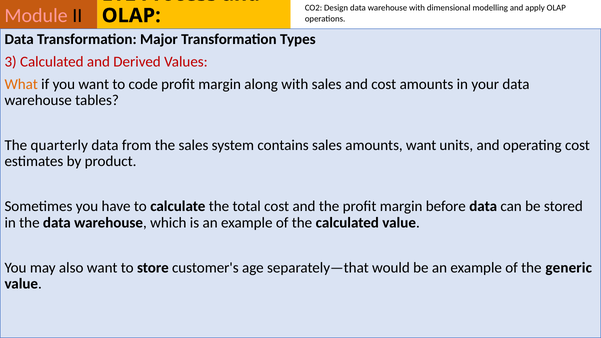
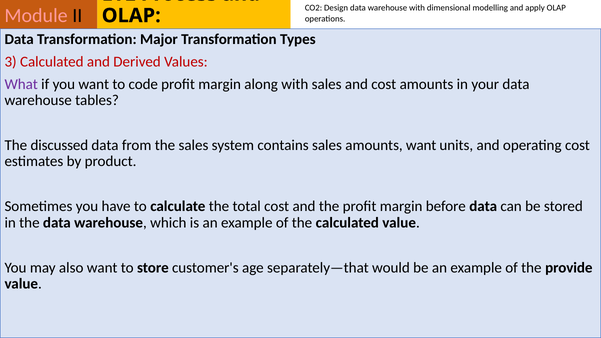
What colour: orange -> purple (21, 84)
quarterly: quarterly -> discussed (59, 145)
generic: generic -> provide (569, 268)
